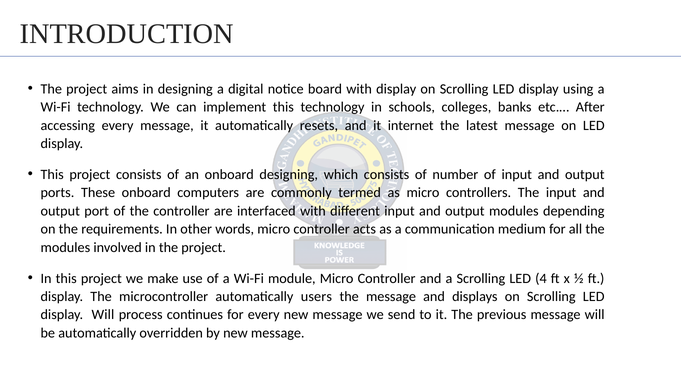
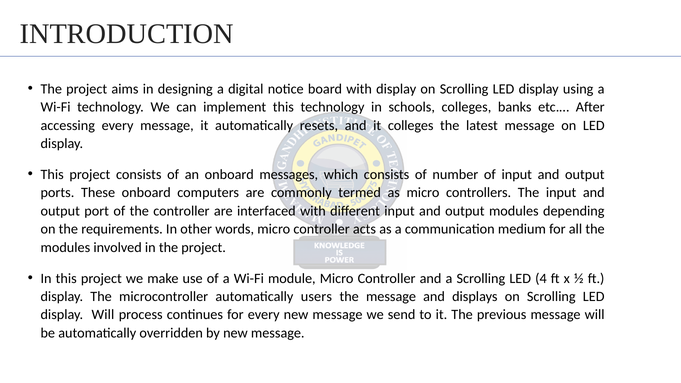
it internet: internet -> colleges (411, 125)
onboard designing: designing -> messages (289, 175)
